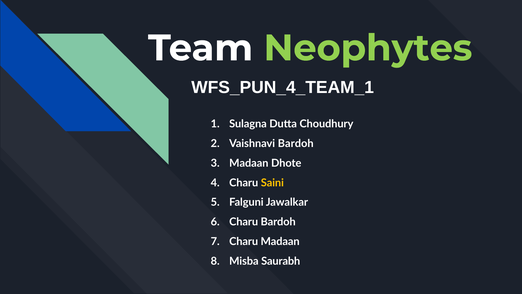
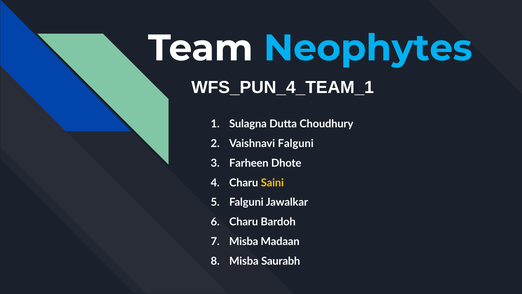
Neophytes colour: light green -> light blue (368, 48)
Vaishnavi Bardoh: Bardoh -> Falguni (296, 143)
Madaan: Madaan -> Farheen (249, 163)
Charu: Charu -> Misba (244, 241)
